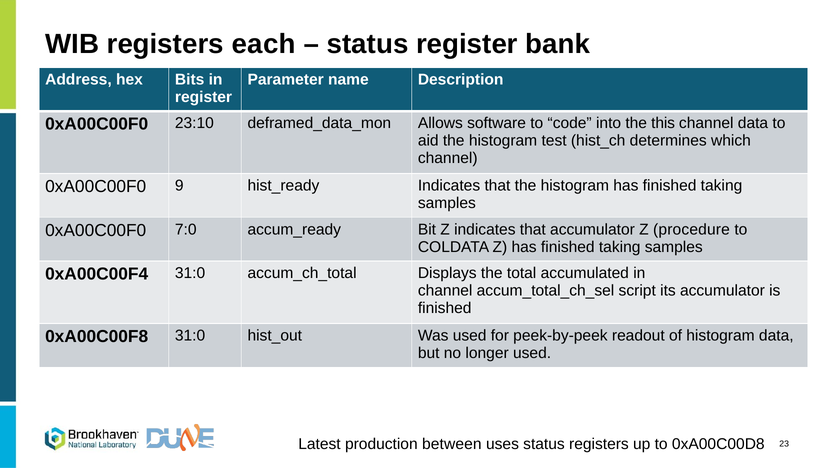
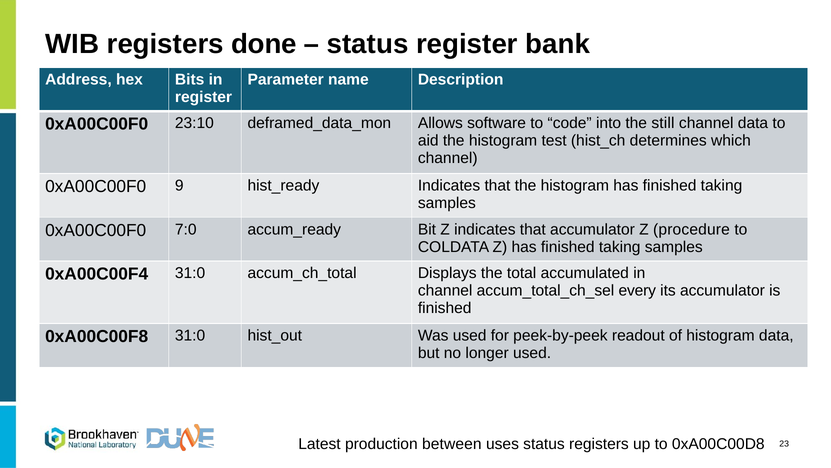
each: each -> done (264, 44)
this: this -> still (663, 123)
script: script -> every (637, 290)
